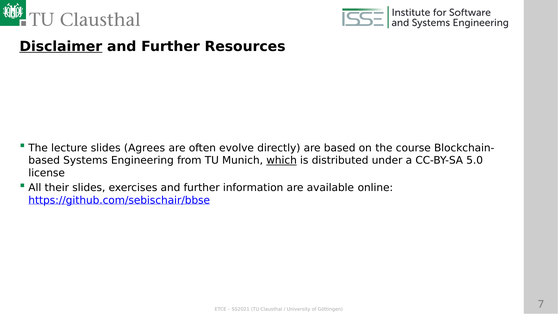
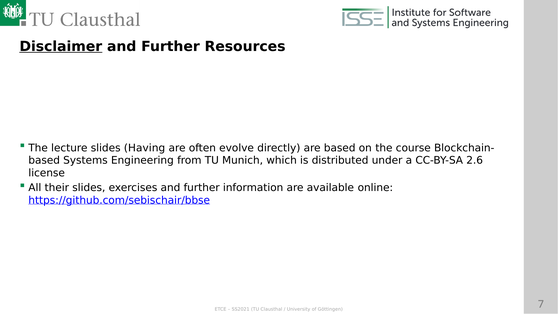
Agrees: Agrees -> Having (145, 148)
which underline: present -> none (282, 160)
5.0: 5.0 -> 2.6 (475, 160)
